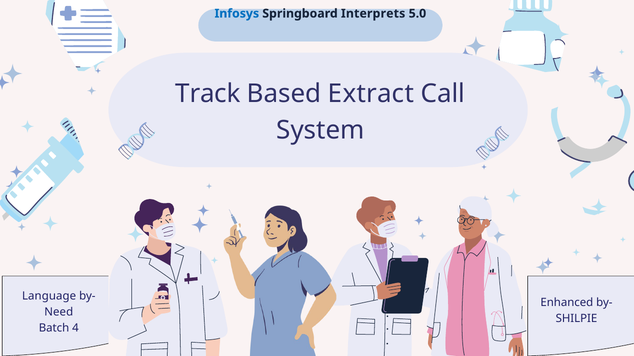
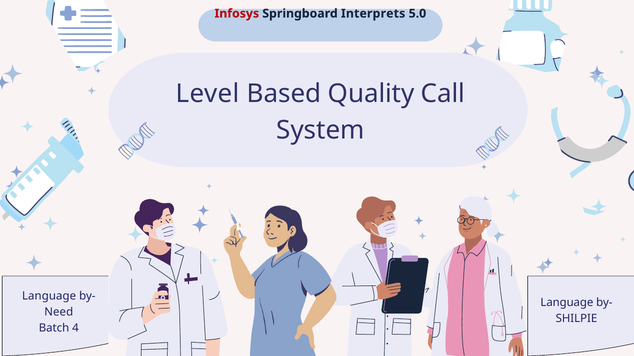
Infosys colour: blue -> red (237, 14)
Track: Track -> Level (208, 94)
Extract: Extract -> Quality (371, 94)
Enhanced: Enhanced -> Language (567, 303)
